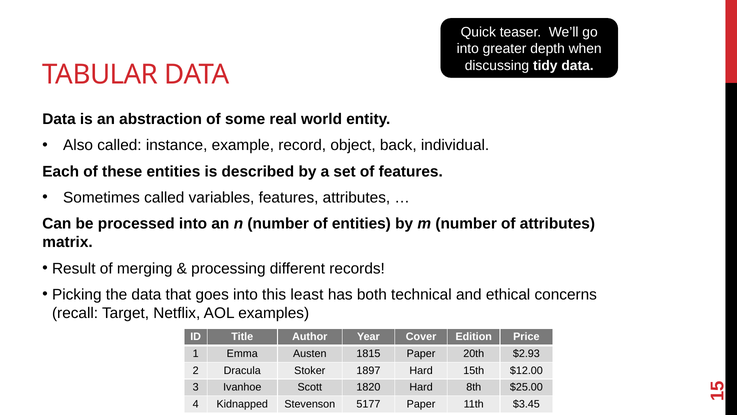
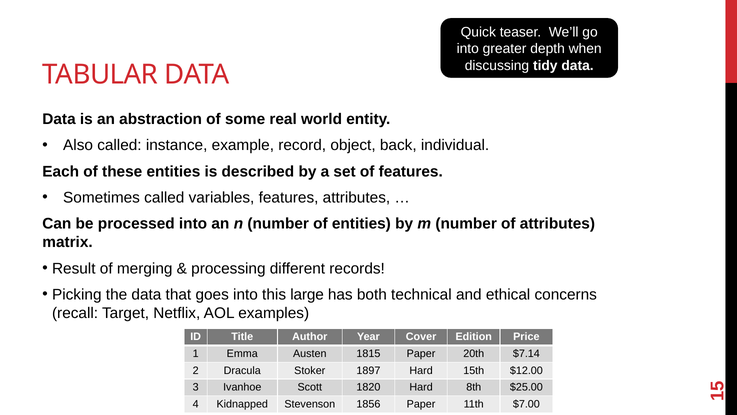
least: least -> large (307, 294)
$2.93: $2.93 -> $7.14 (526, 353)
5177: 5177 -> 1856 (368, 404)
$3.45: $3.45 -> $7.00 (526, 404)
